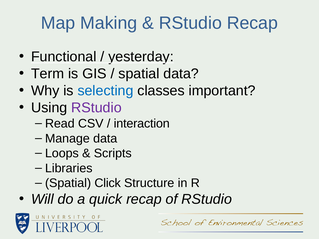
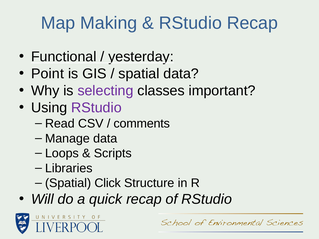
Term: Term -> Point (48, 74)
selecting colour: blue -> purple (105, 91)
interaction: interaction -> comments (142, 124)
